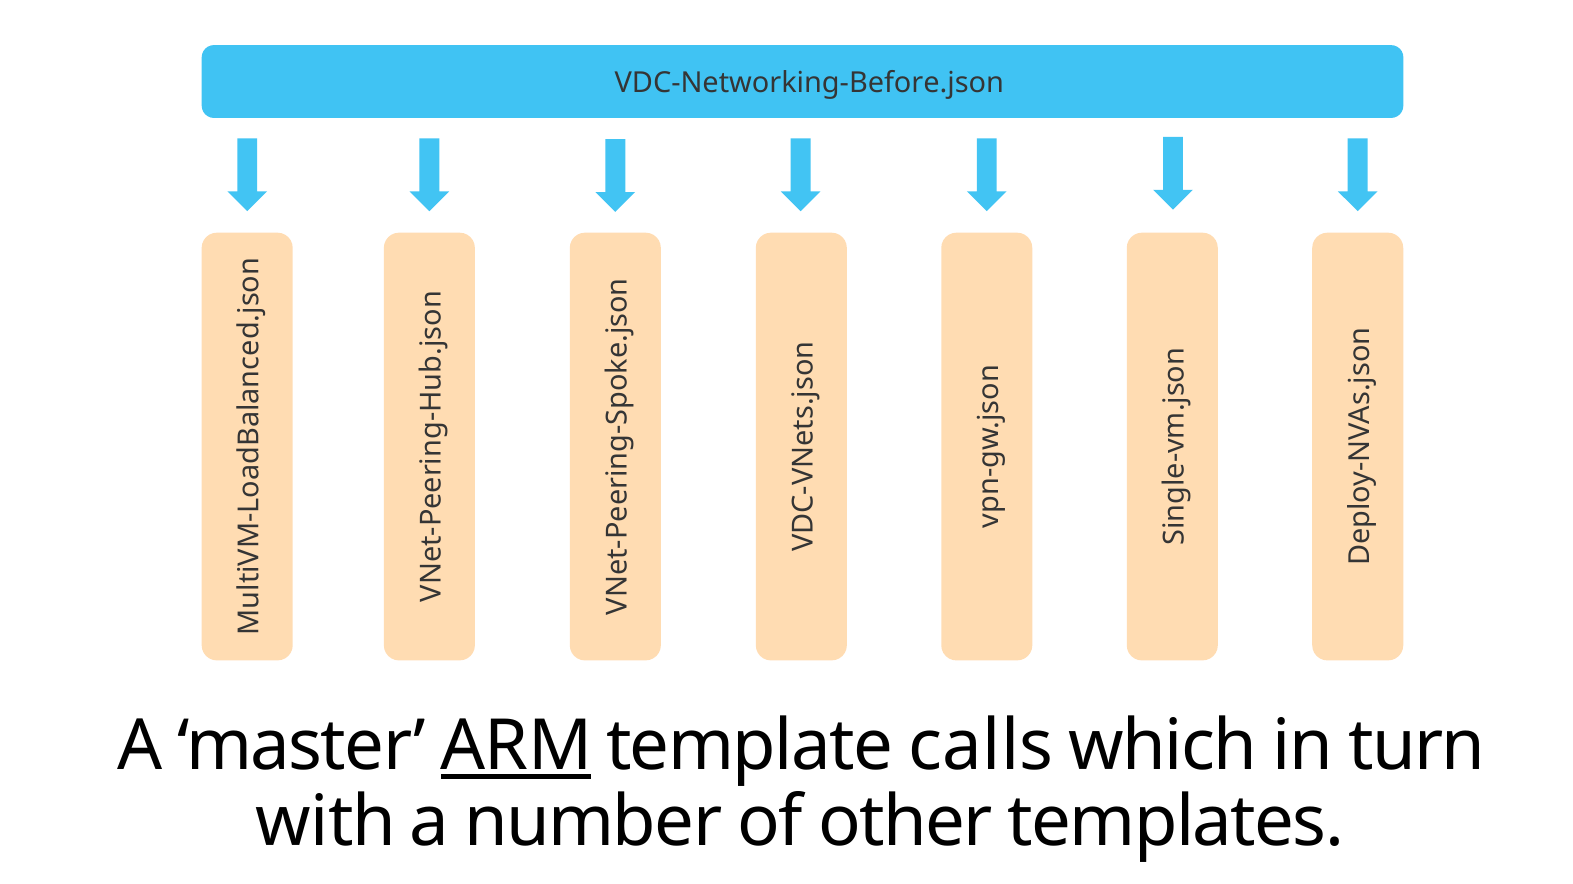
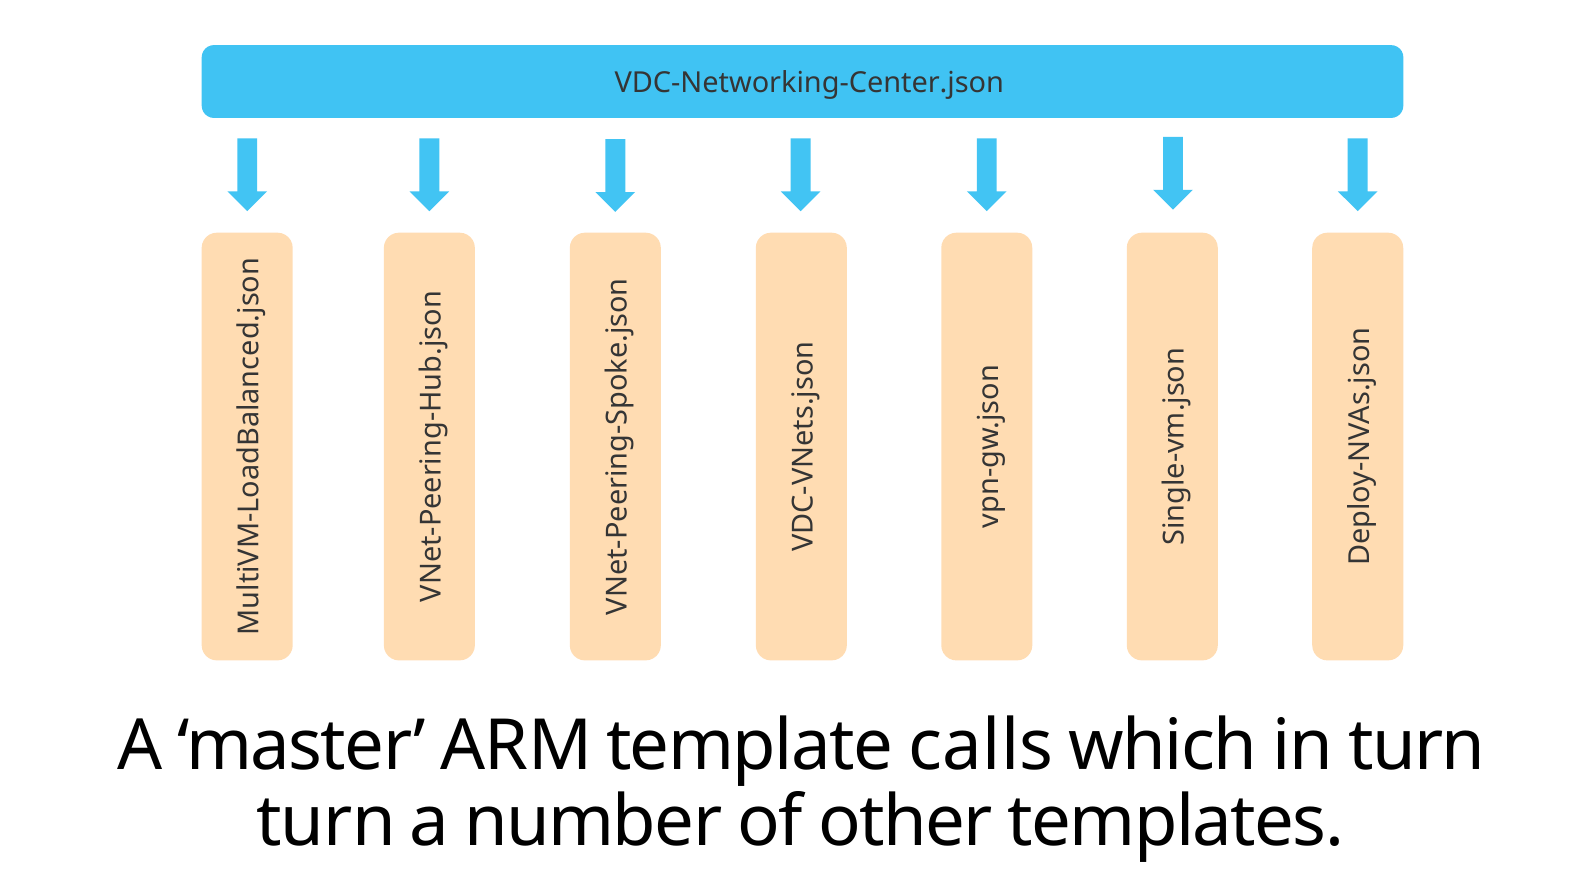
VDC-Networking-Before.json: VDC-Networking-Before.json -> VDC-Networking-Center.json (809, 83)
ARM underline: present -> none (516, 747)
with: with -> turn (326, 823)
